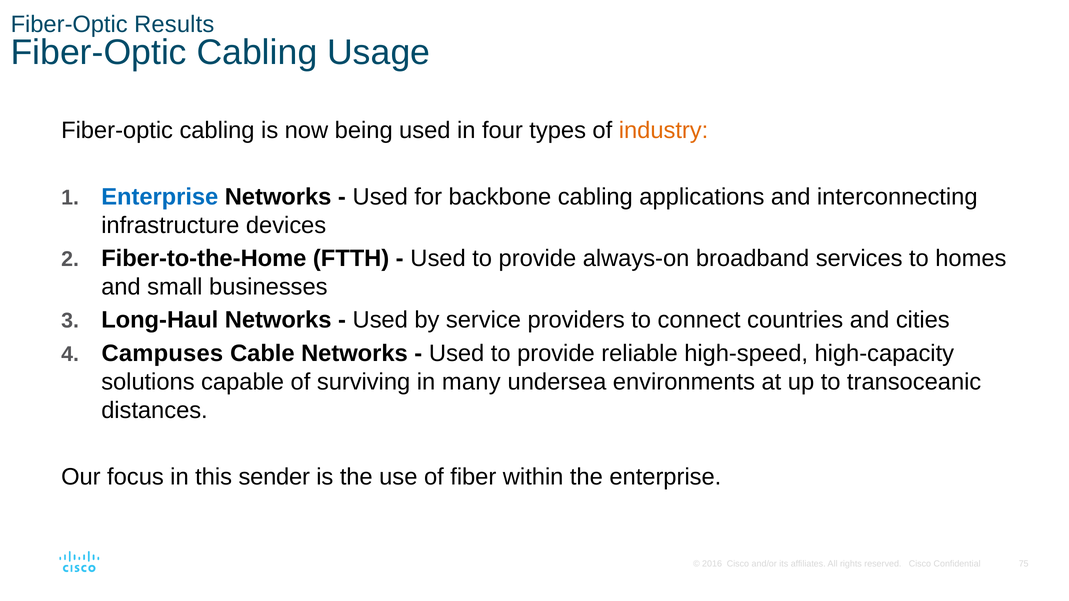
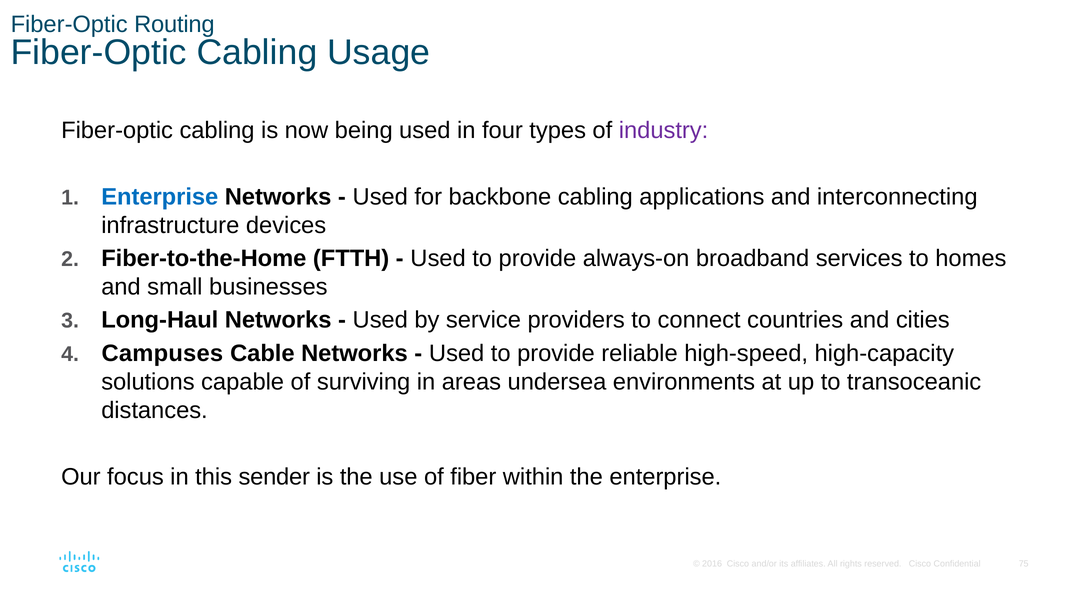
Results: Results -> Routing (174, 25)
industry colour: orange -> purple (664, 130)
many: many -> areas (471, 382)
